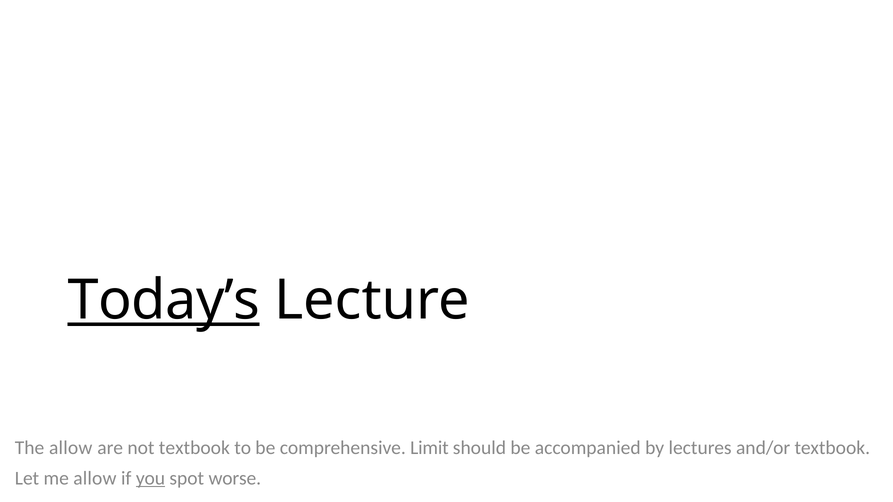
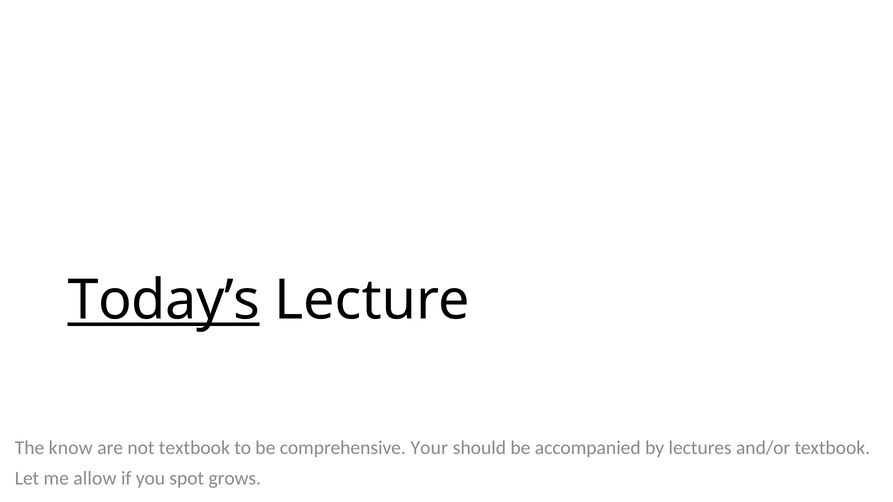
The allow: allow -> know (71, 448)
Limit: Limit -> Your (429, 448)
you underline: present -> none (150, 478)
worse: worse -> grows (235, 478)
